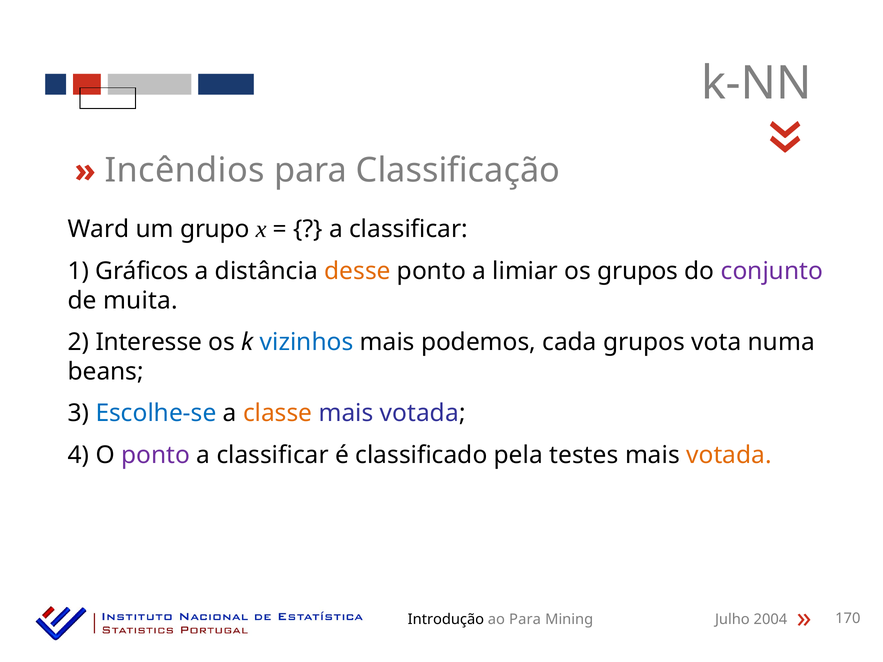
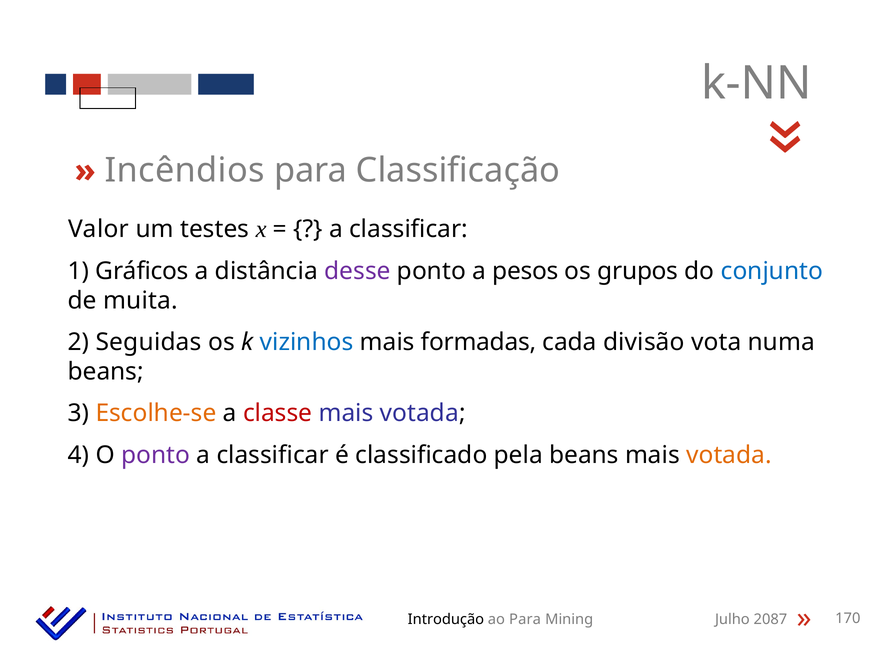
Ward: Ward -> Valor (98, 229)
grupo: grupo -> testes (215, 229)
desse colour: orange -> purple (357, 271)
limiar: limiar -> pesos (525, 271)
conjunto colour: purple -> blue (772, 271)
Interesse: Interesse -> Seguidas (149, 342)
podemos: podemos -> formadas (479, 342)
cada grupos: grupos -> divisão (644, 342)
Escolhe-se colour: blue -> orange (156, 413)
classe colour: orange -> red (278, 413)
pela testes: testes -> beans (584, 455)
2004: 2004 -> 2087 (770, 620)
